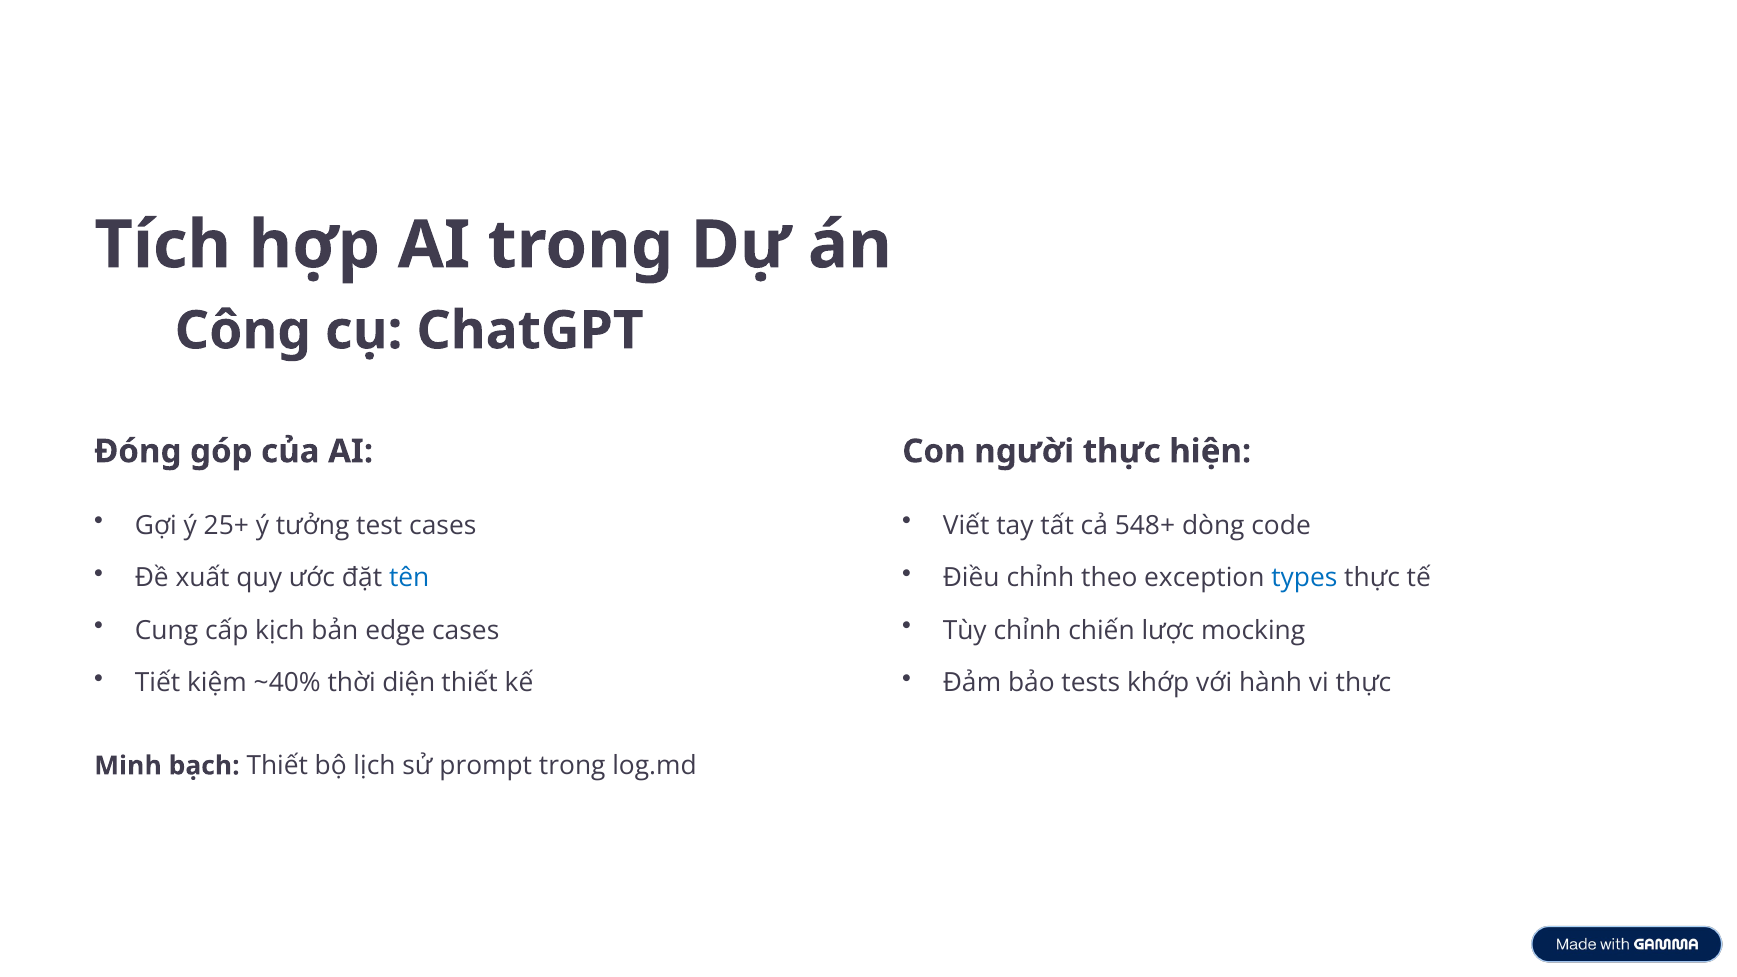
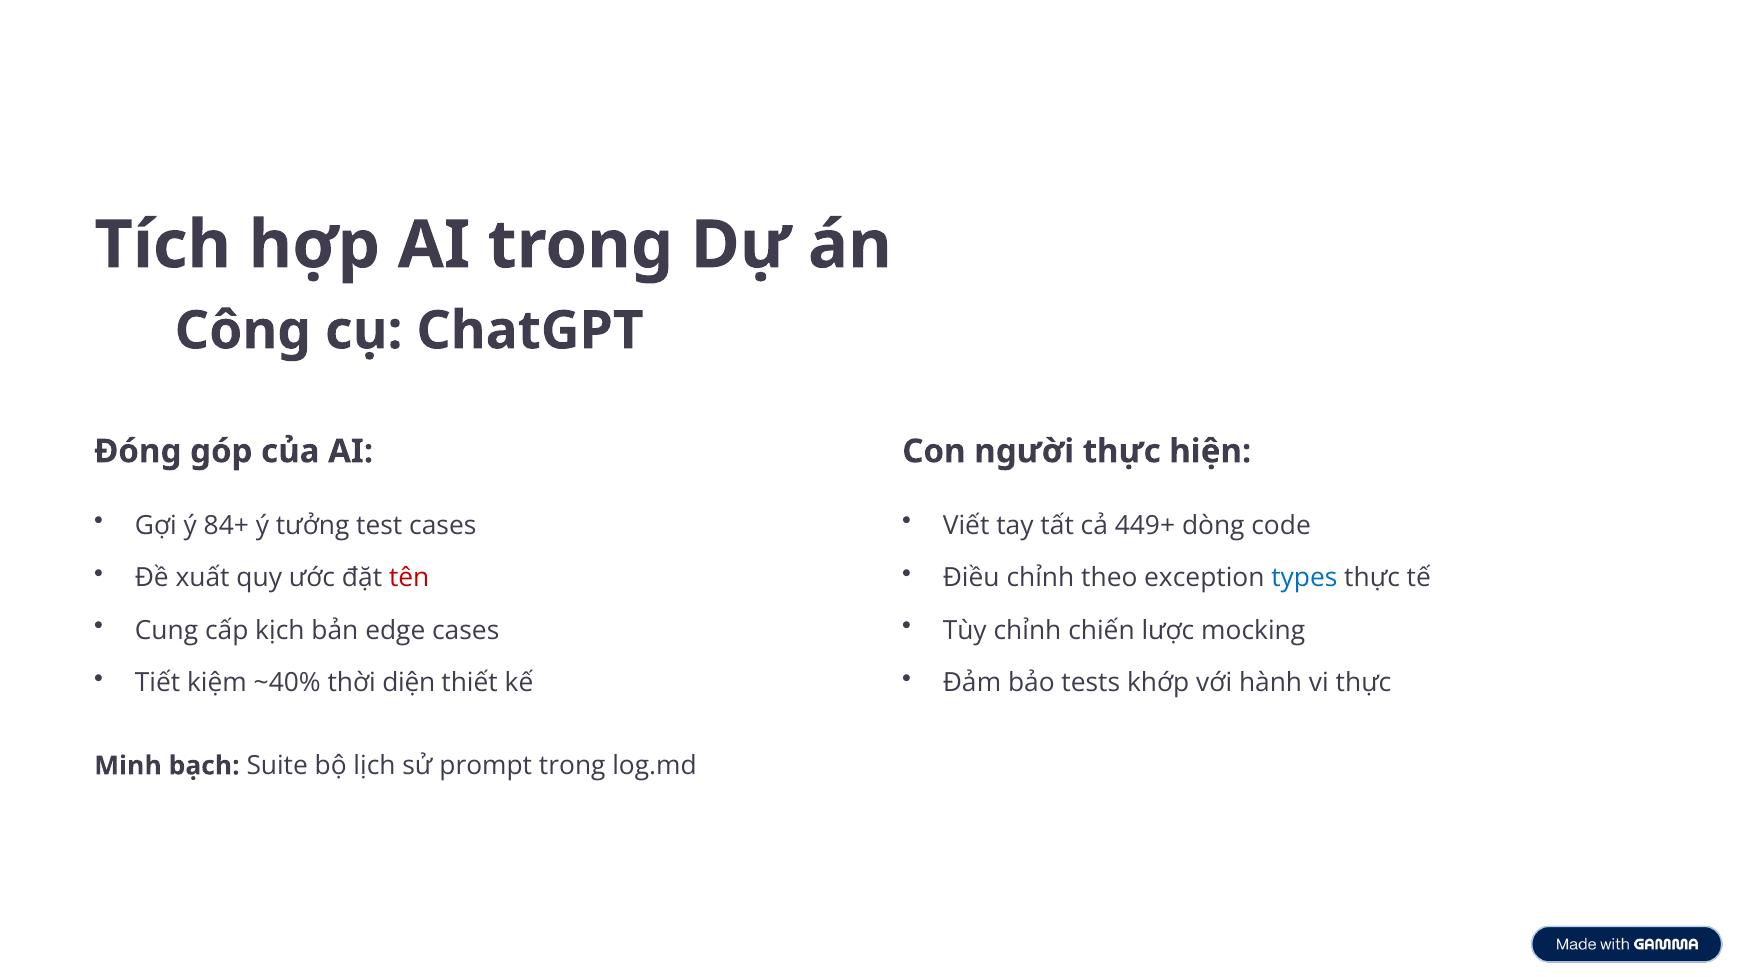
25+: 25+ -> 84+ (226, 526)
548+: 548+ -> 449+ (1145, 526)
tên colour: blue -> red (409, 578)
bạch Thiết: Thiết -> Suite (277, 766)
